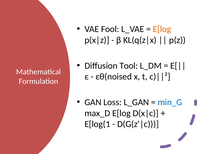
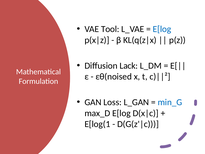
Fool: Fool -> Tool (110, 29)
E[log colour: orange -> blue (162, 29)
Tool: Tool -> Lack (129, 66)
